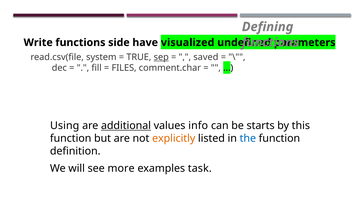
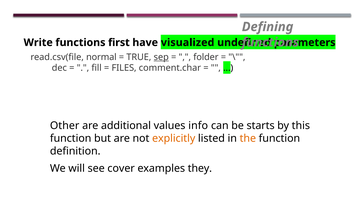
side: side -> first (119, 42)
system: system -> normal (101, 57)
saved: saved -> folder (206, 57)
Using: Using -> Other (65, 125)
additional underline: present -> none (126, 125)
the colour: blue -> orange (248, 138)
more: more -> cover (121, 168)
task: task -> they (200, 168)
